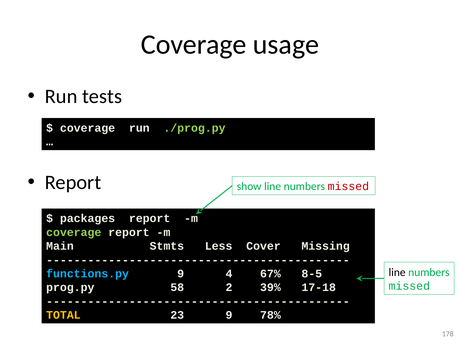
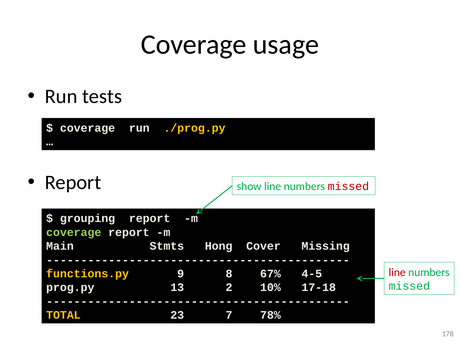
./prog.py colour: light green -> yellow (194, 128)
packages: packages -> grouping (88, 218)
Less: Less -> Hong (219, 246)
line colour: black -> red (397, 272)
functions.py colour: light blue -> yellow (88, 274)
4: 4 -> 8 (229, 274)
8-5: 8-5 -> 4-5 (312, 274)
58: 58 -> 13 (177, 287)
39%: 39% -> 10% (270, 287)
23 9: 9 -> 7 (229, 315)
